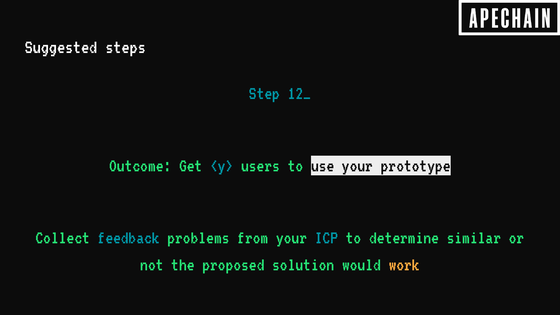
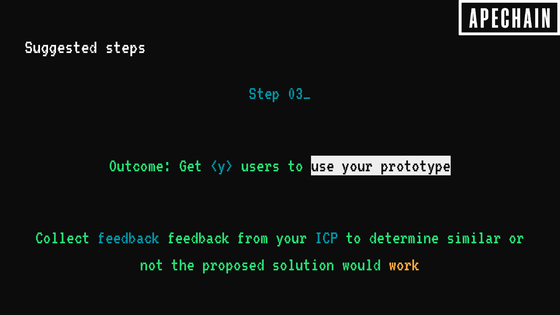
12_: 12_ -> 03_ (299, 93)
feedback problems: problems -> feedback (199, 237)
